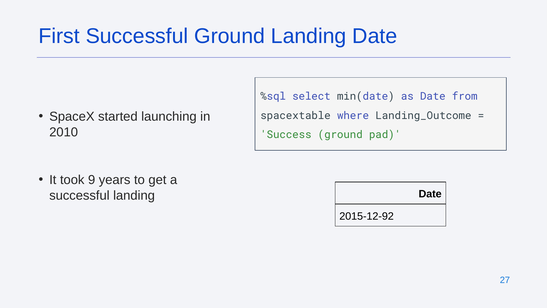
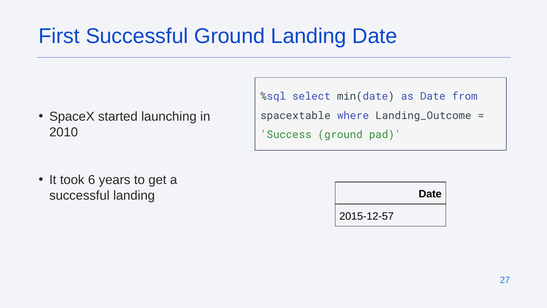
9: 9 -> 6 (92, 180)
2015-12-92: 2015-12-92 -> 2015-12-57 (367, 216)
